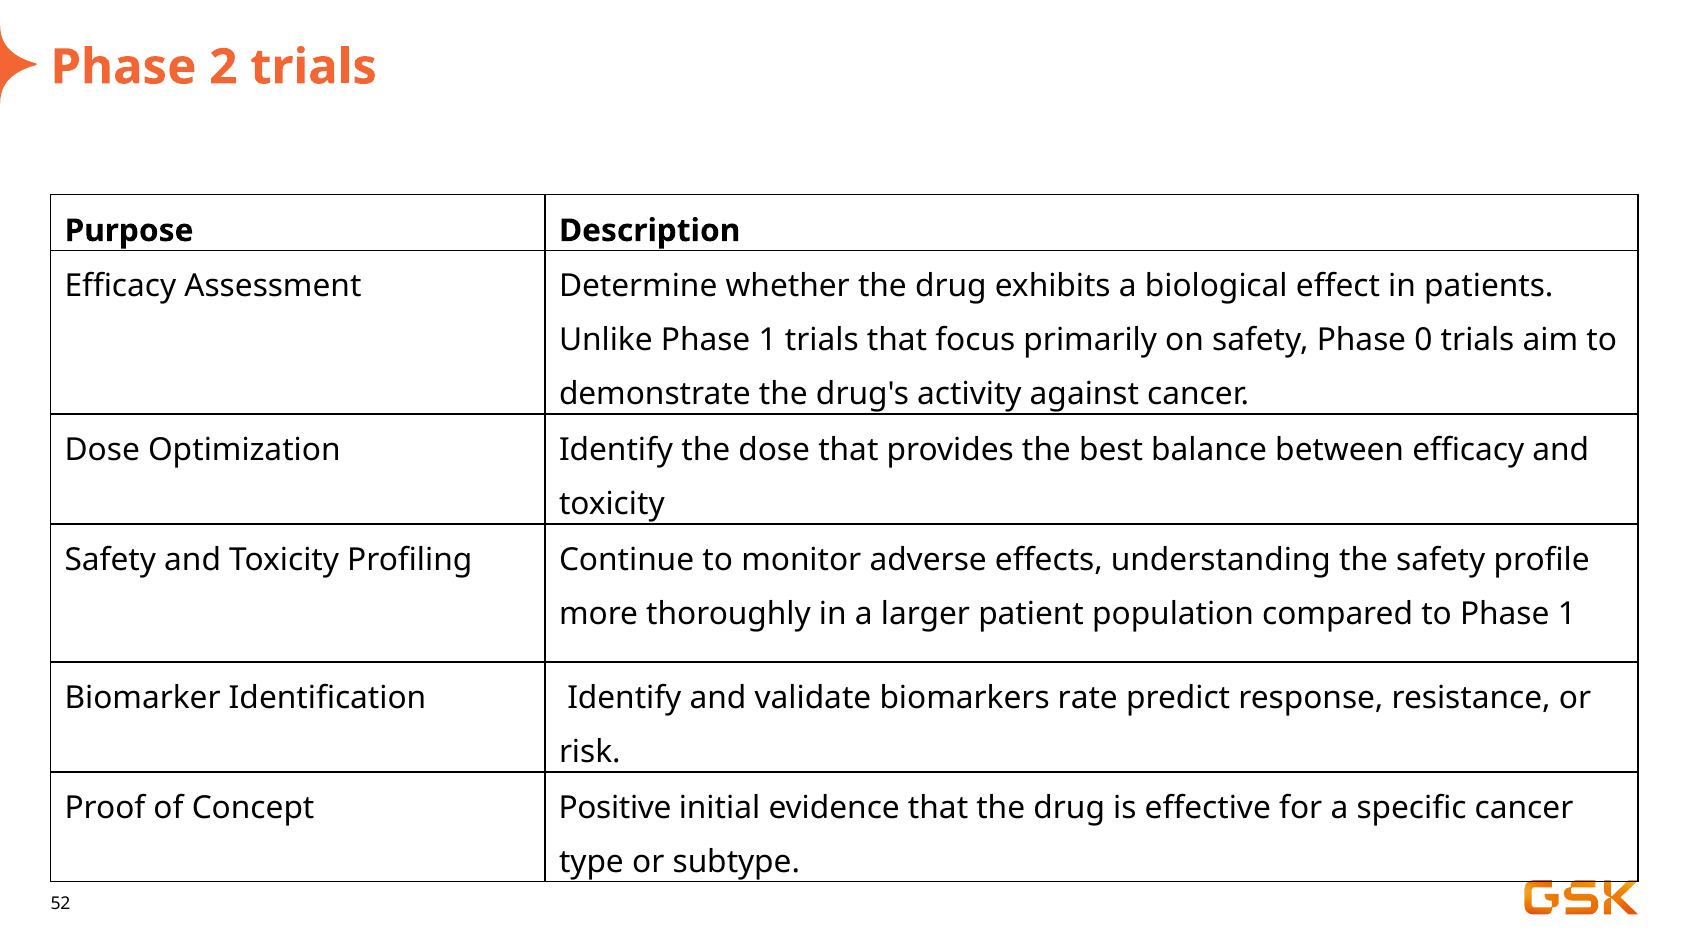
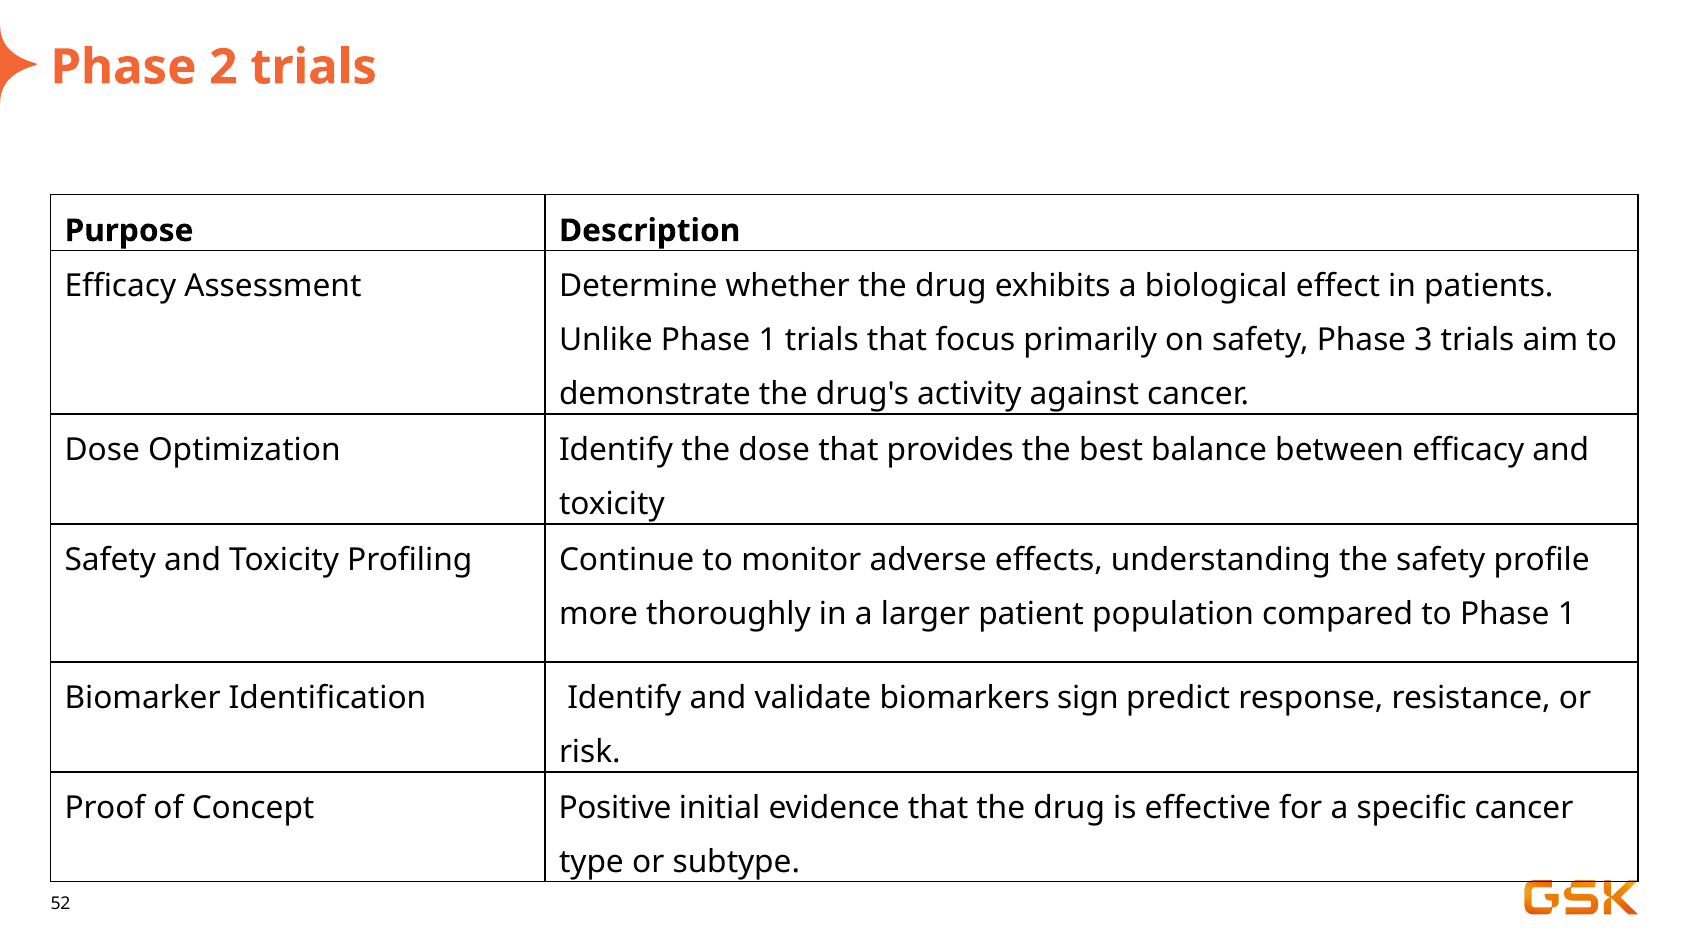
0: 0 -> 3 (1423, 340)
rate: rate -> sign (1088, 698)
